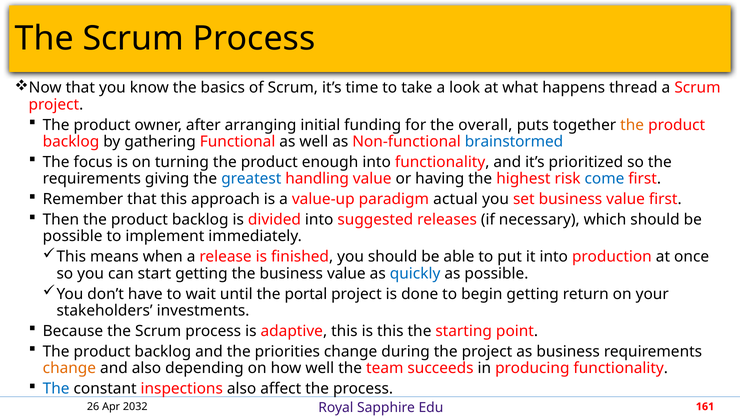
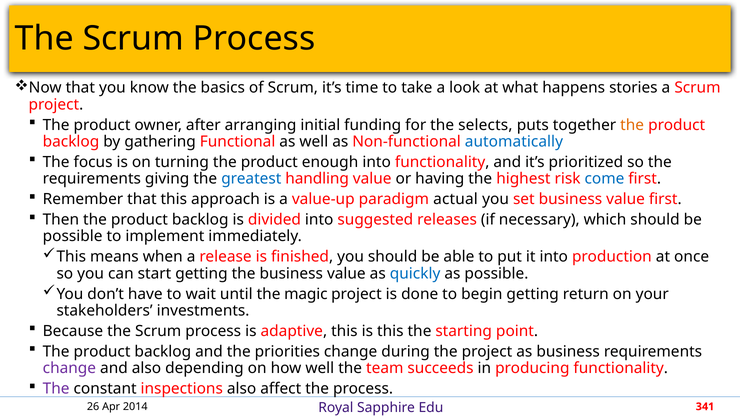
thread: thread -> stories (633, 88)
overall: overall -> selects (485, 125)
brainstormed: brainstormed -> automatically (514, 142)
portal: portal -> magic (306, 294)
change colour: orange -> purple (69, 368)
The colour: blue -> purple (56, 389)
2032: 2032 -> 2014 (135, 407)
161: 161 -> 341 (705, 407)
